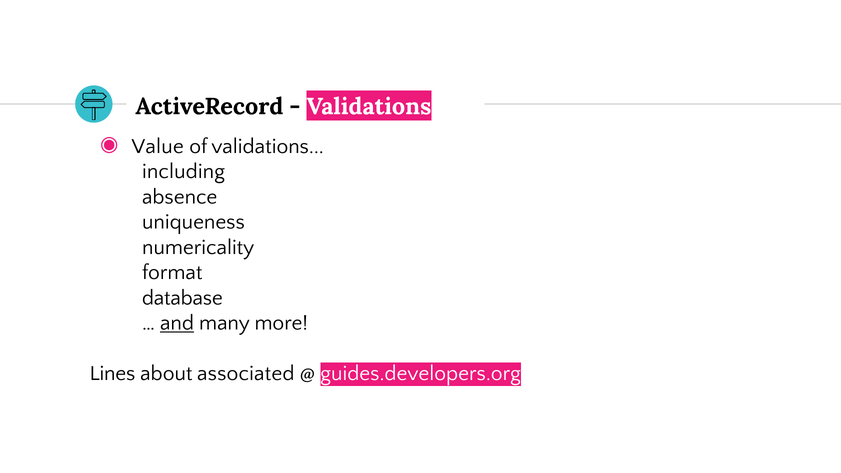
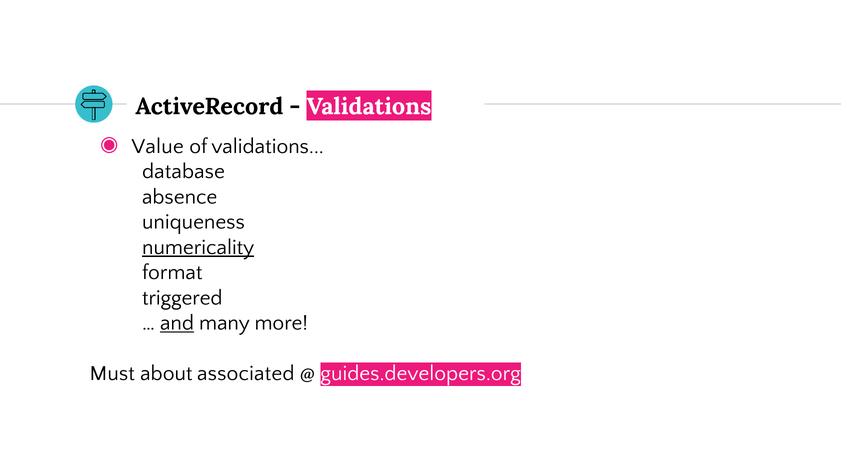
including: including -> database (184, 172)
numericality underline: none -> present (198, 247)
database: database -> triggered (182, 298)
Lines: Lines -> Must (112, 373)
